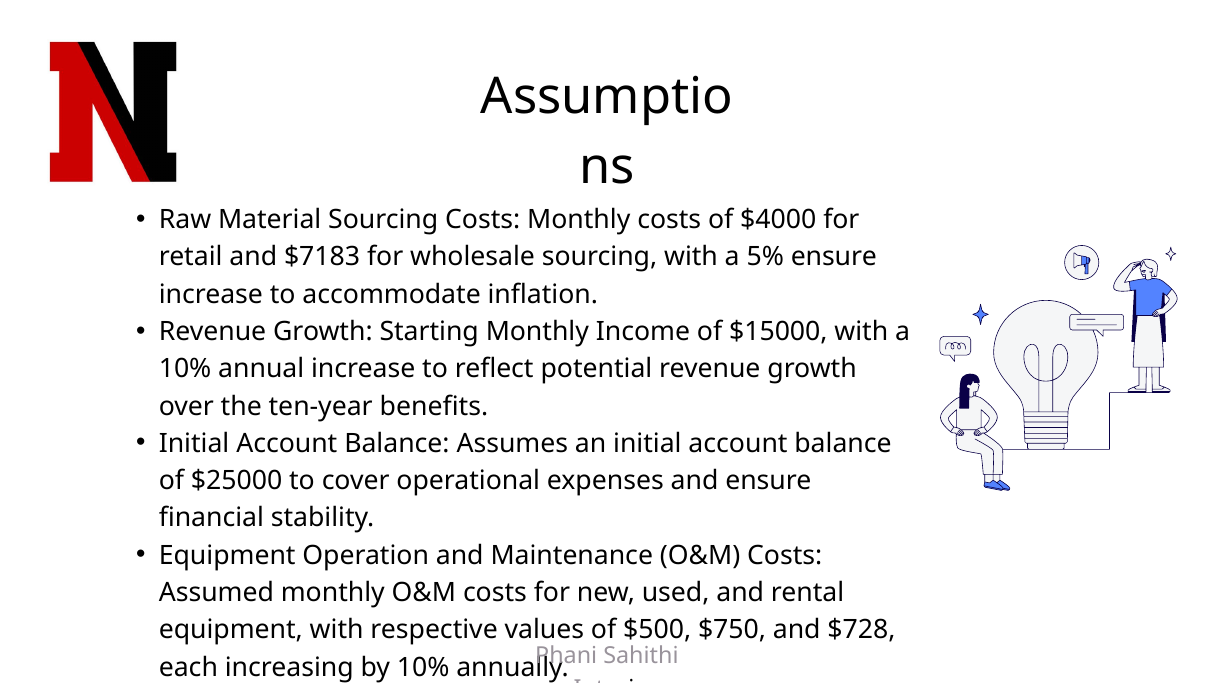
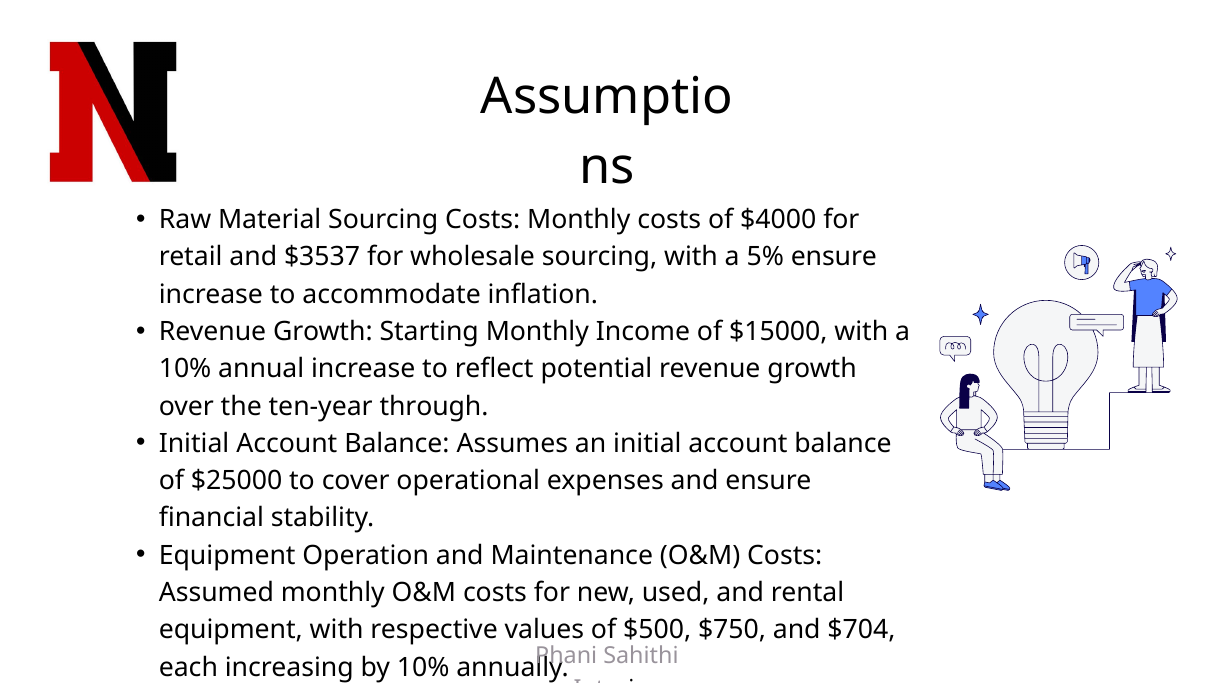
$7183: $7183 -> $3537 (322, 257)
benefits: benefits -> through (434, 406)
$728: $728 -> $704 (861, 630)
